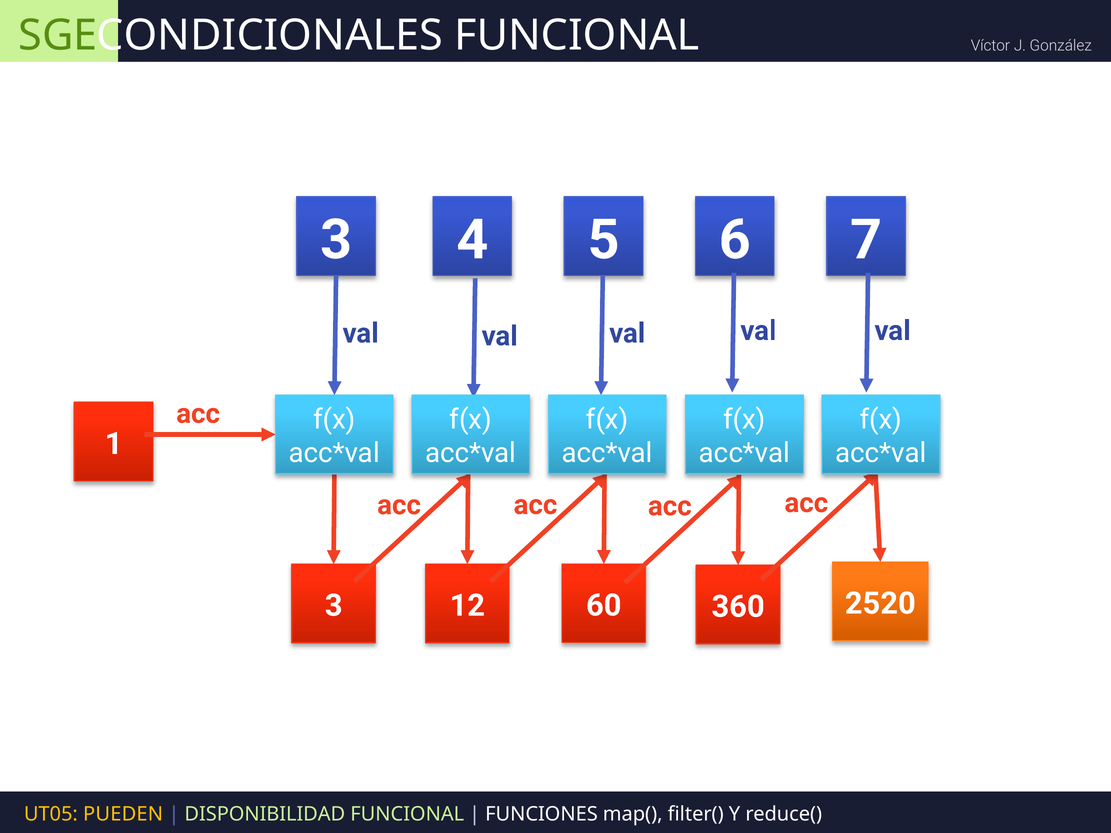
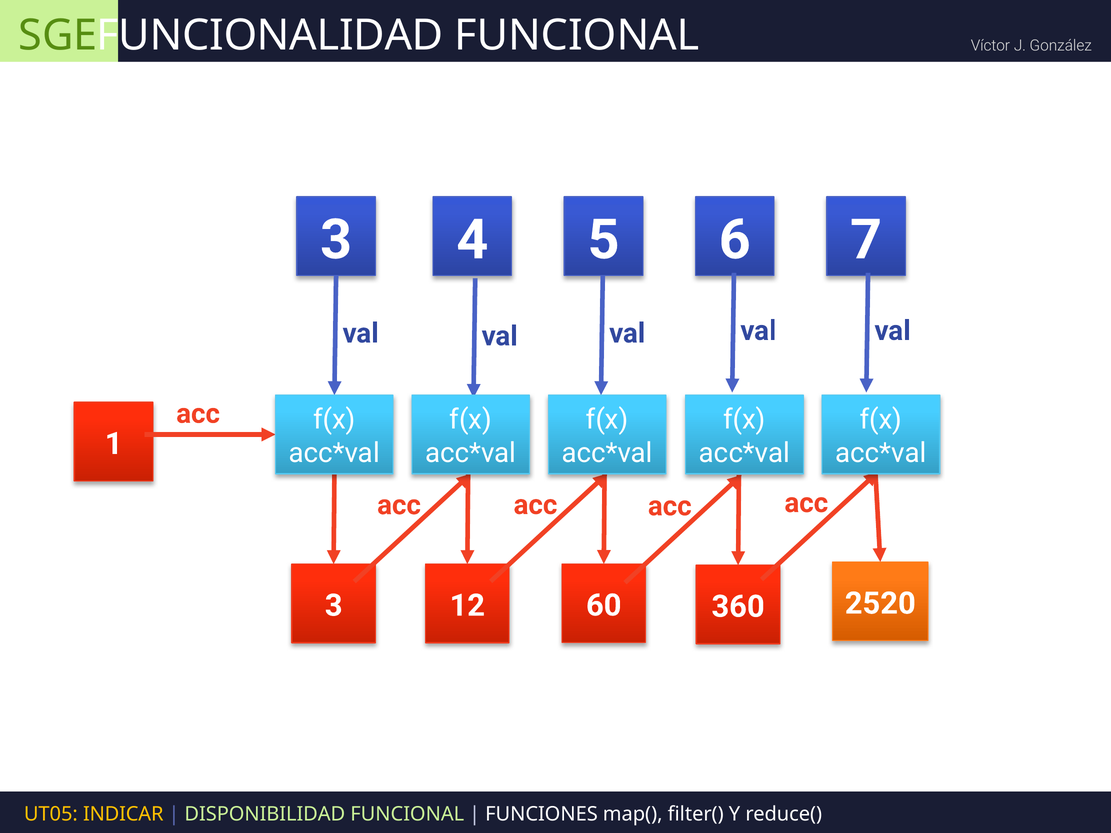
CONDICIONALES: CONDICIONALES -> FUNCIONALIDAD (270, 35)
PUEDEN: PUEDEN -> INDICAR (123, 814)
